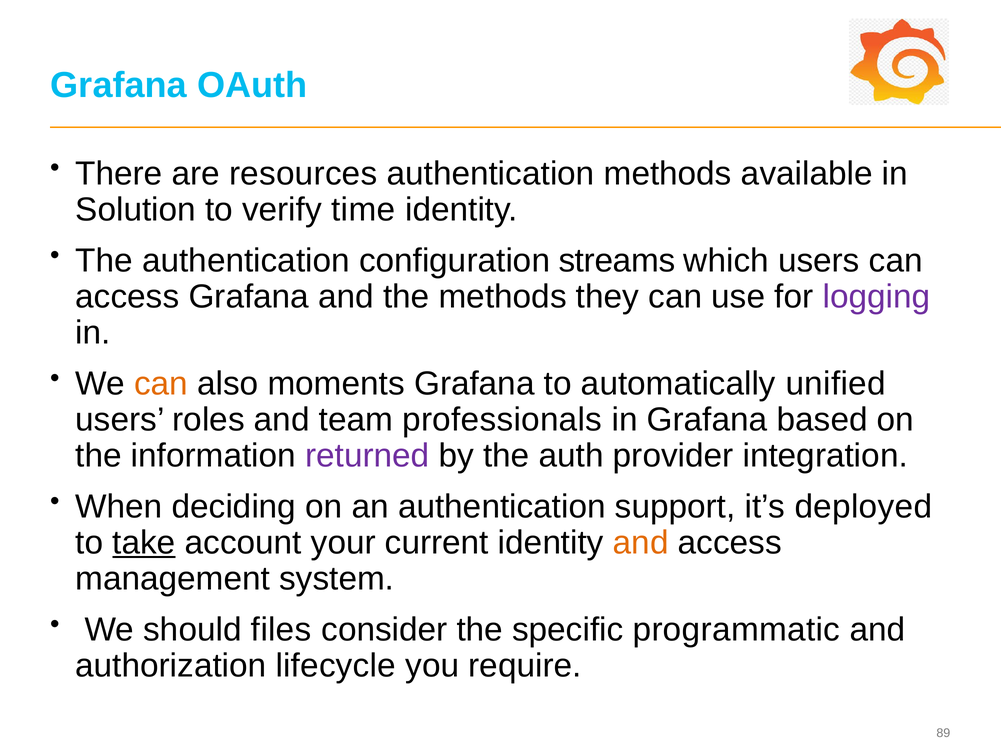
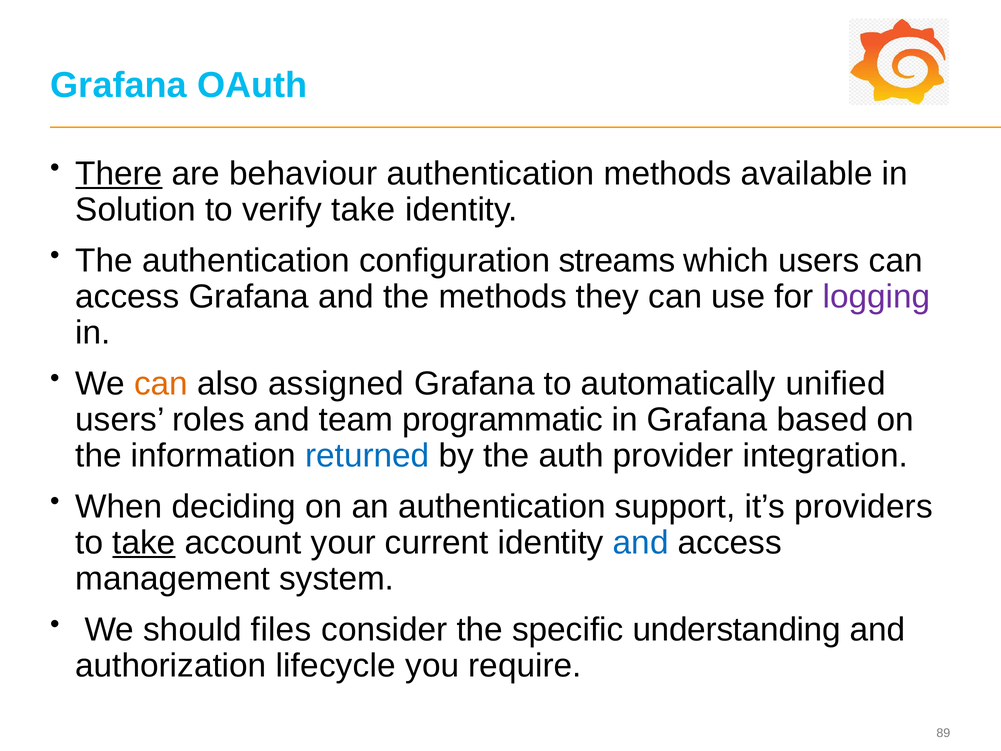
There underline: none -> present (119, 174)
resources: resources -> behaviour (303, 174)
verify time: time -> take (363, 210)
moments: moments -> assigned (336, 384)
professionals: professionals -> programmatic (503, 420)
returned colour: purple -> blue (367, 456)
deployed: deployed -> providers (864, 507)
and colour: orange -> blue (641, 543)
programmatic: programmatic -> understanding (737, 630)
